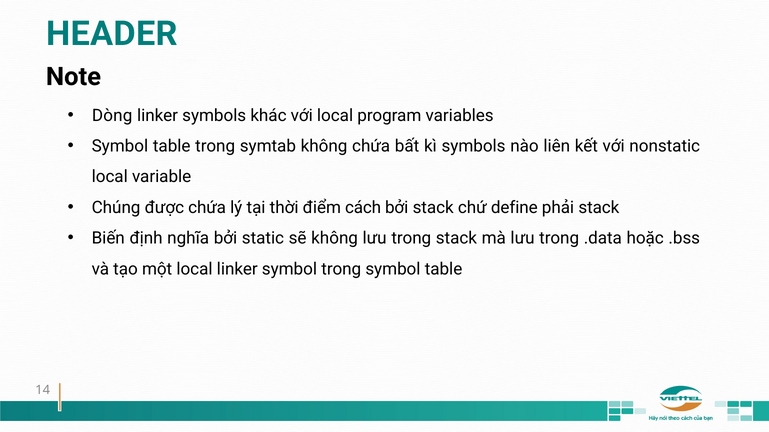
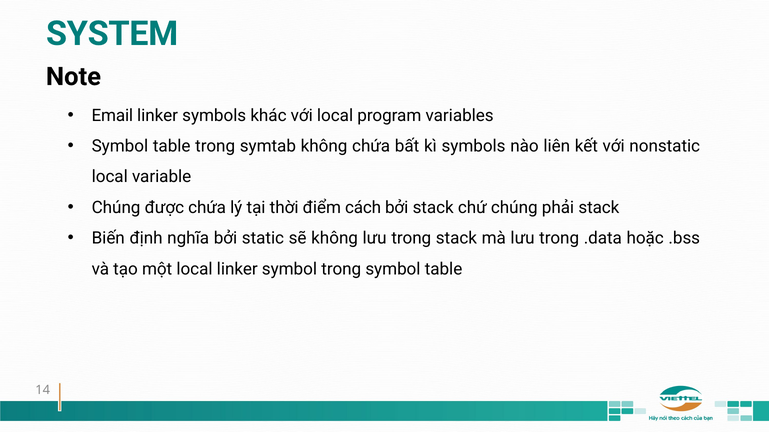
HEADER: HEADER -> SYSTEM (112, 34)
Dòng: Dòng -> Email (112, 116)
chứ define: define -> chúng (514, 208)
